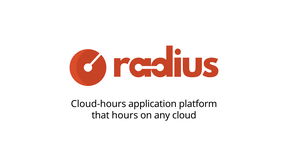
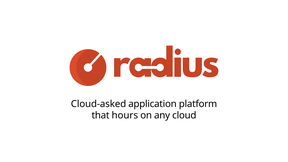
Cloud-hours: Cloud-hours -> Cloud-asked (99, 104)
